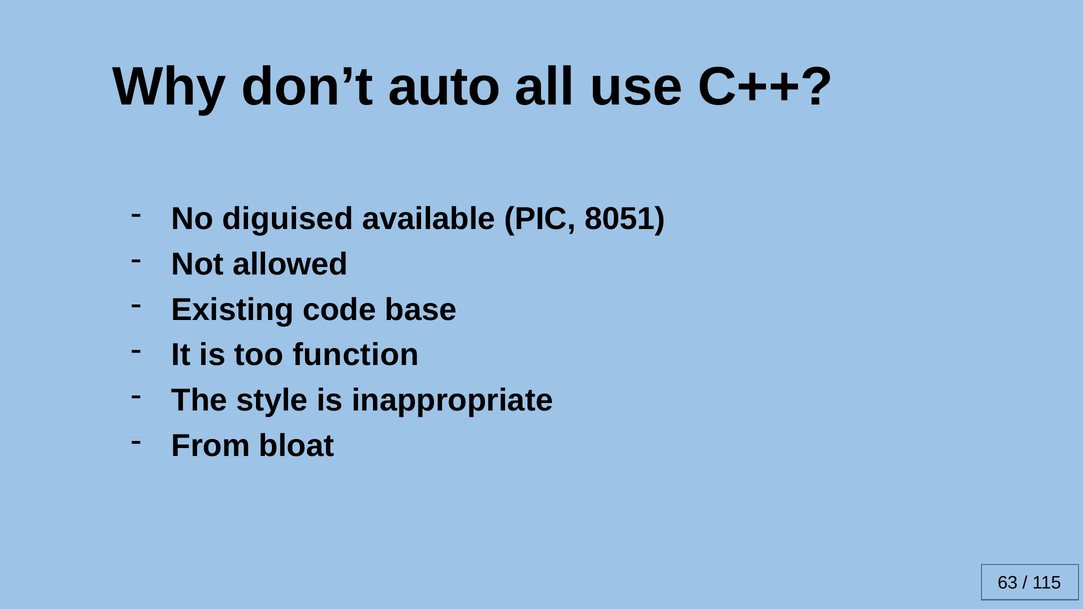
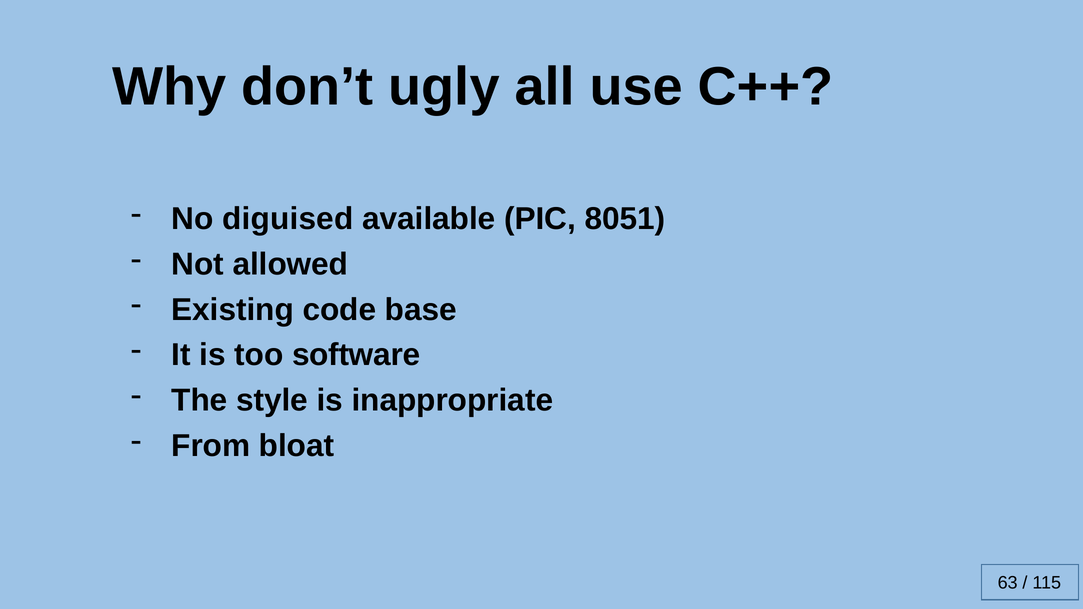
auto: auto -> ugly (444, 87)
function: function -> software (356, 355)
